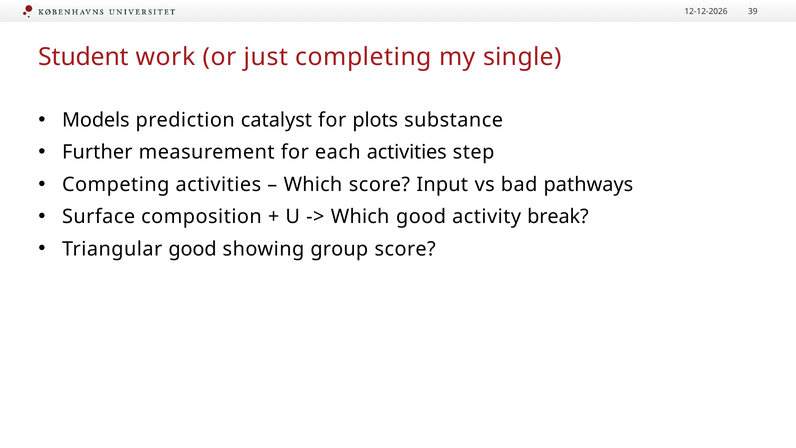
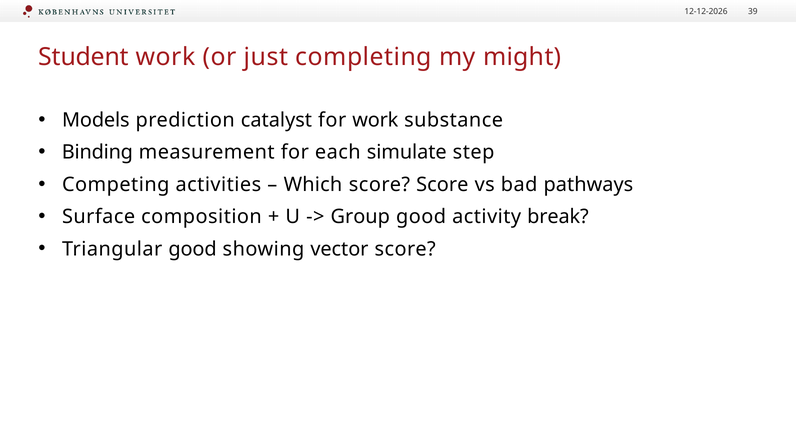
single: single -> might (522, 57)
for plots: plots -> work (375, 120)
Further: Further -> Binding (97, 152)
each activities: activities -> simulate (407, 152)
score Input: Input -> Score (442, 184)
Which: Which -> Group (360, 217)
group: group -> vector (339, 249)
